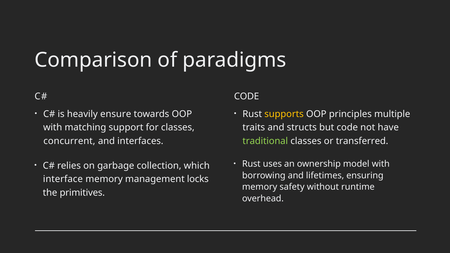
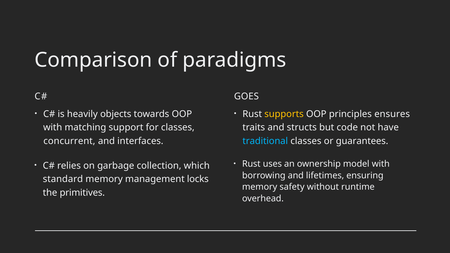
CODE: CODE -> GOES (246, 97)
ensure: ensure -> objects (116, 114)
multiple: multiple -> ensures (392, 114)
traditional colour: light green -> light blue (265, 141)
transferred: transferred -> guarantees (362, 141)
interface: interface -> standard (63, 179)
